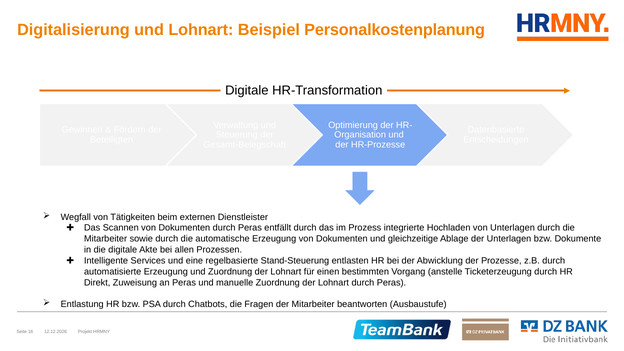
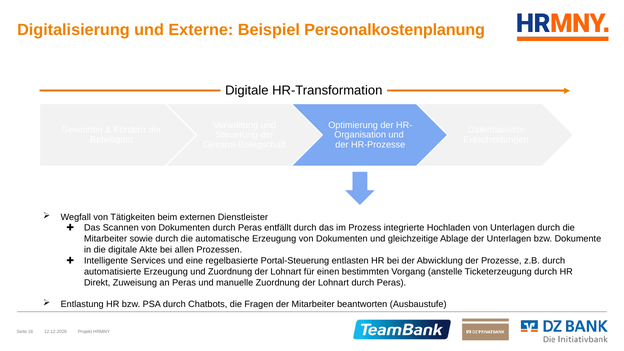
und Lohnart: Lohnart -> Externe (201, 30)
Stand-Steuerung: Stand-Steuerung -> Portal-Steuerung (295, 261)
